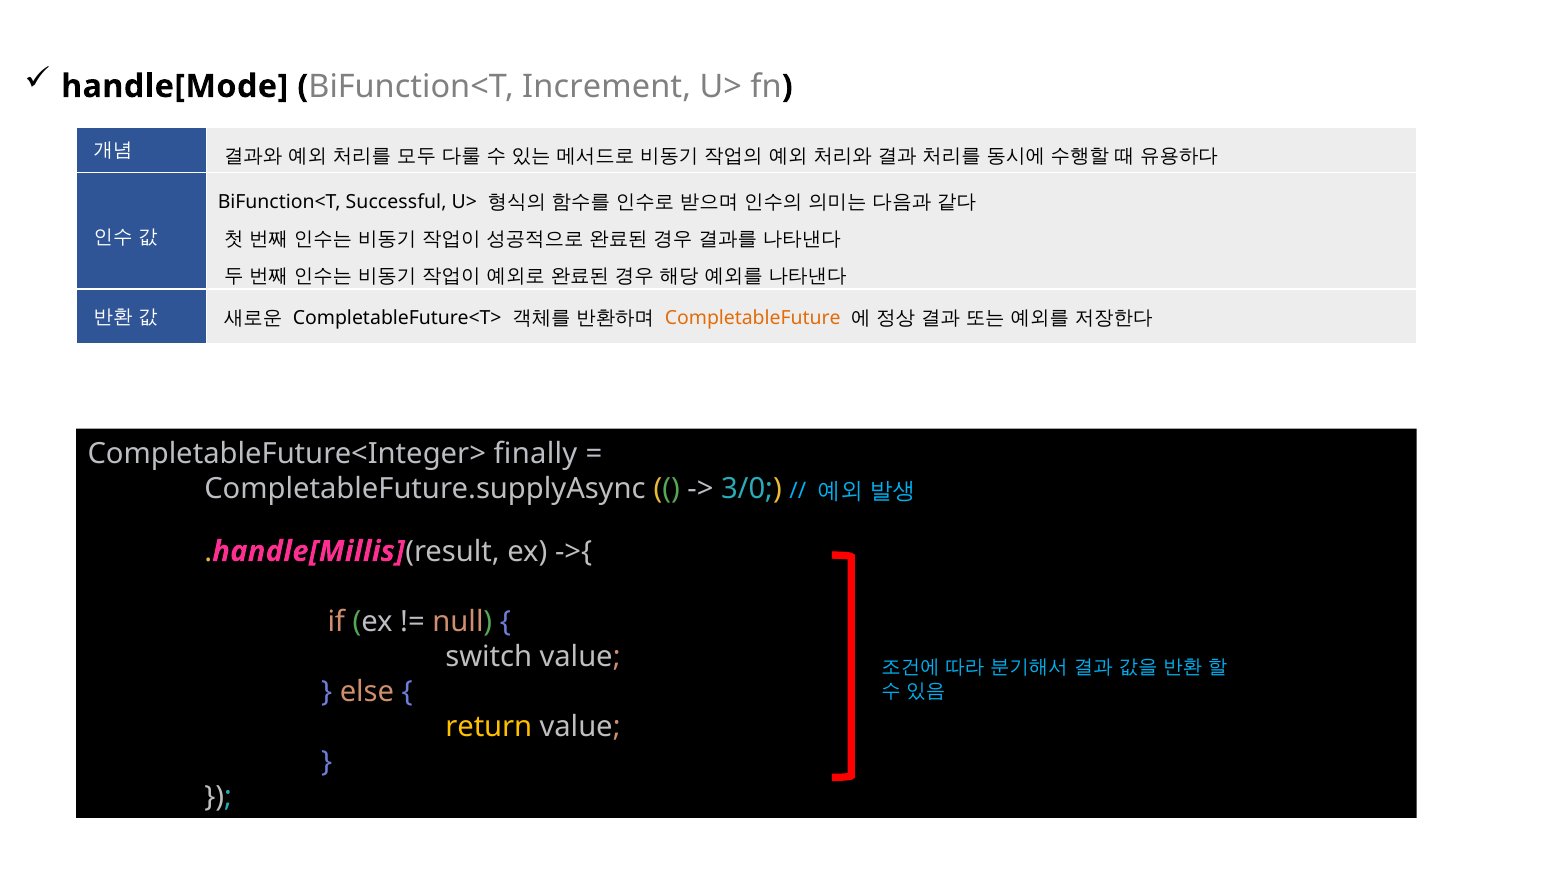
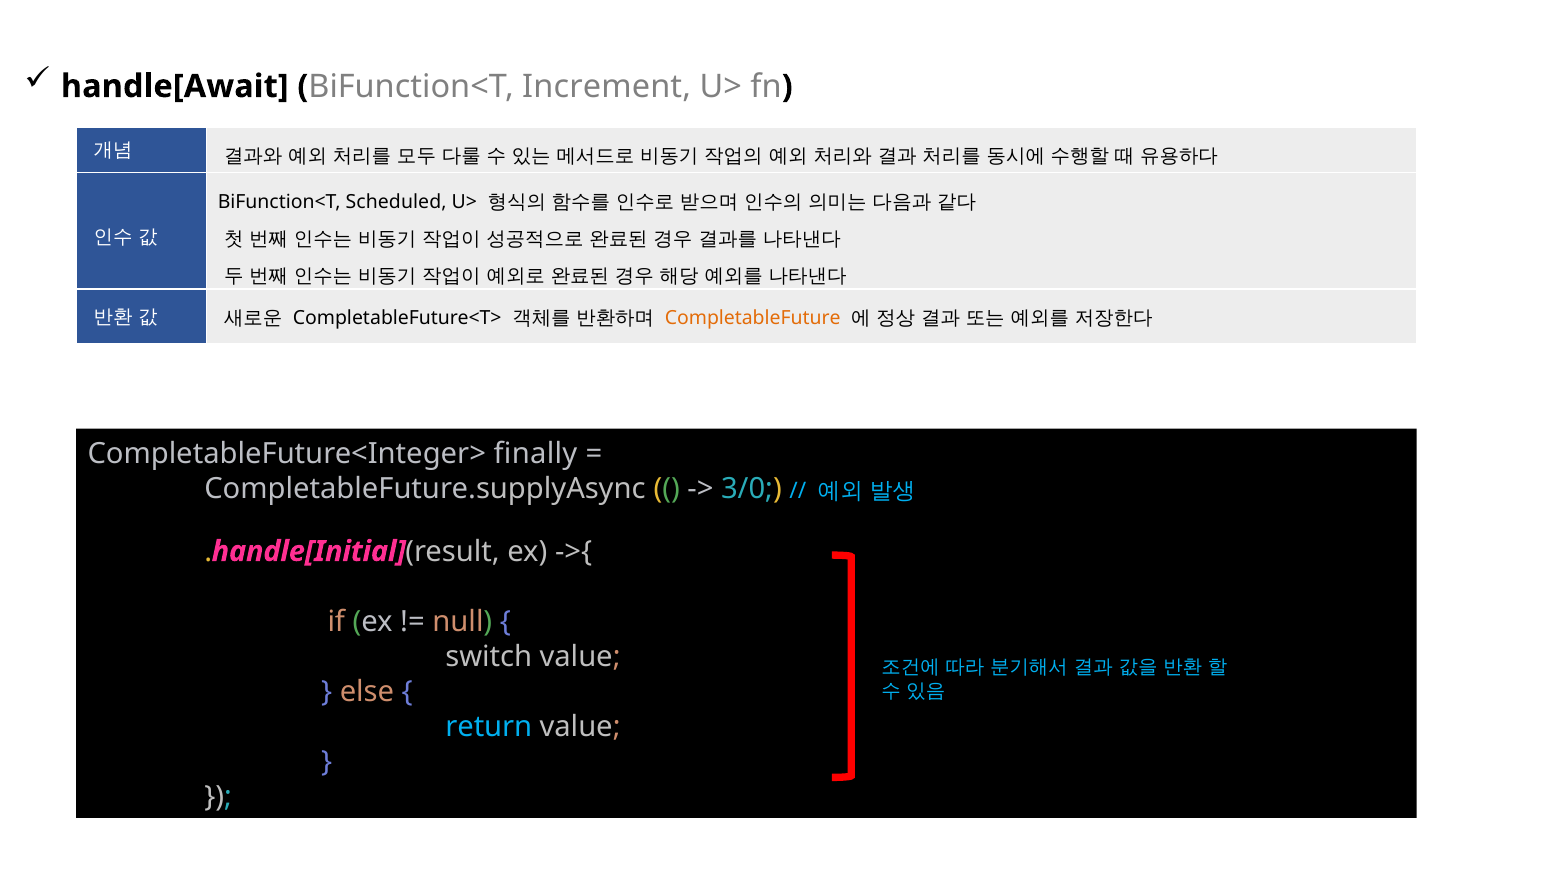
handle[Mode: handle[Mode -> handle[Await (175, 86)
Successful: Successful -> Scheduled (396, 202)
handle[Millis: handle[Millis -> handle[Initial (309, 551)
return colour: yellow -> light blue (489, 726)
